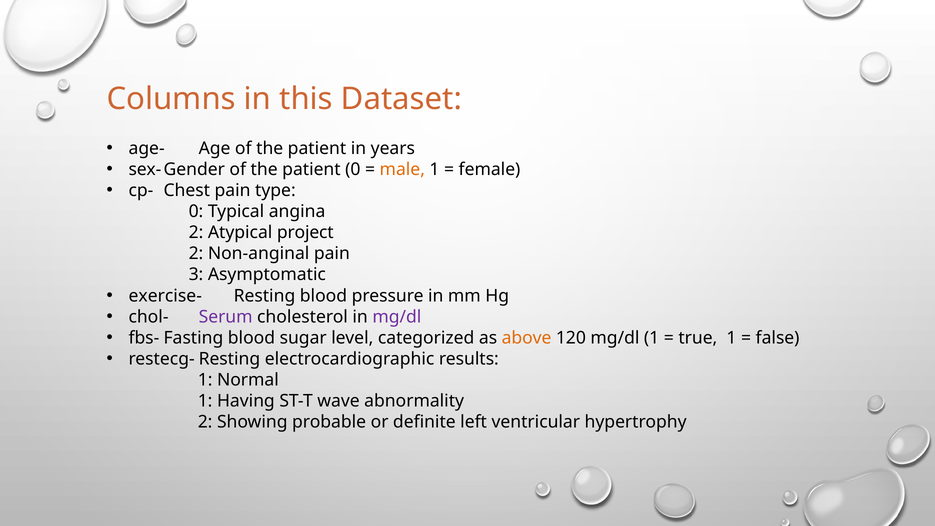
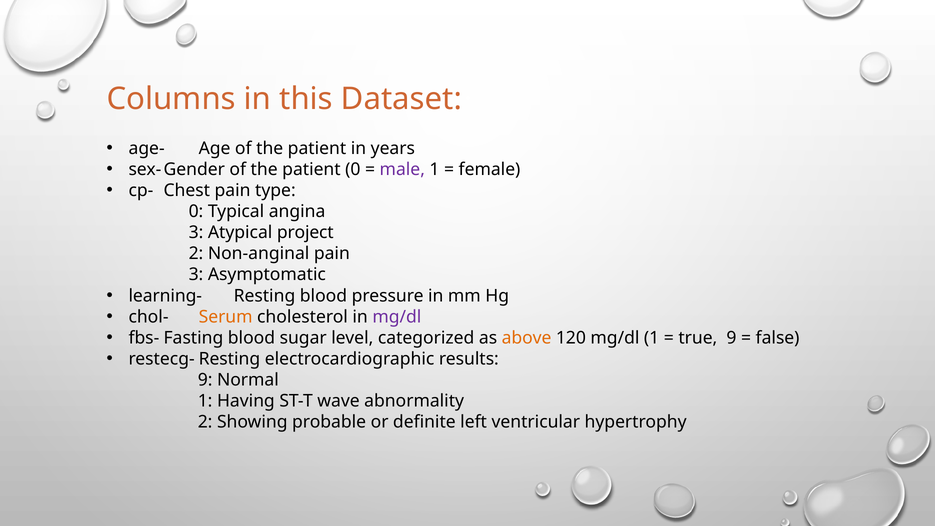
male colour: orange -> purple (402, 169)
2: 2 -> 3 (196, 233)
exercise-: exercise- -> learning- (165, 296)
Serum colour: purple -> orange (226, 317)
true 1: 1 -> 9 (731, 338)
1: 1 -> 9 (205, 380)
